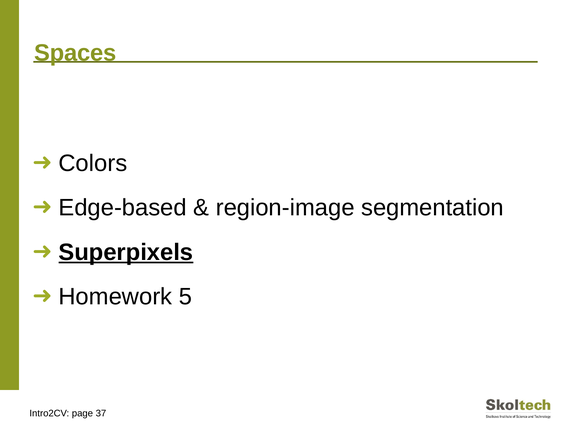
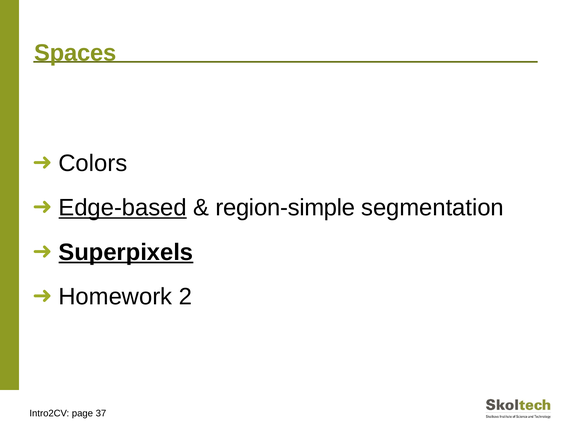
Edge-based underline: none -> present (123, 208)
region-image: region-image -> region-simple (285, 208)
5: 5 -> 2 (185, 297)
